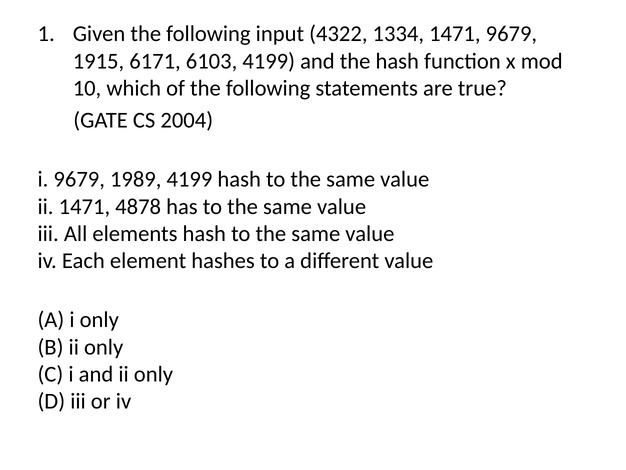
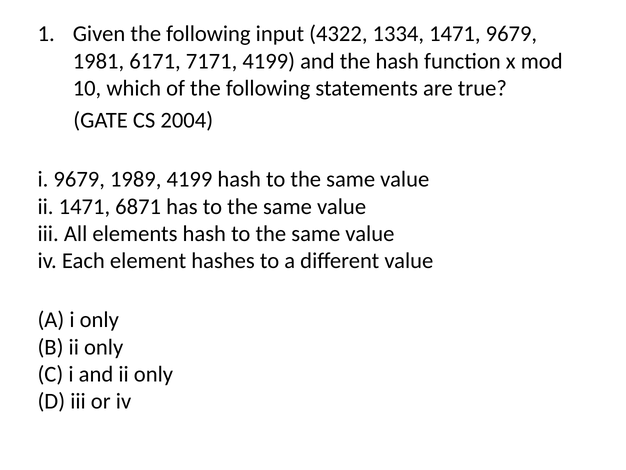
1915: 1915 -> 1981 (98, 61)
6103: 6103 -> 7171 (212, 61)
4878: 4878 -> 6871 (138, 206)
